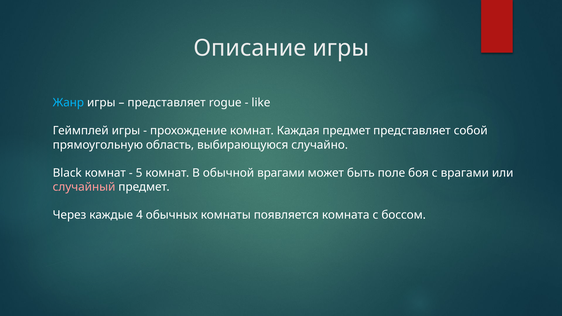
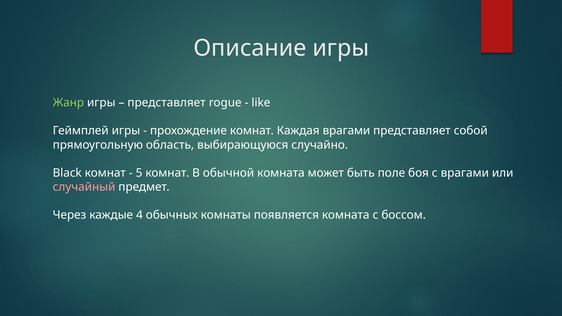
Жанр colour: light blue -> light green (68, 103)
Каждая предмет: предмет -> врагами (346, 131)
обычной врагами: врагами -> комната (281, 173)
